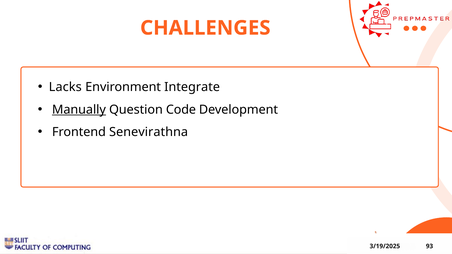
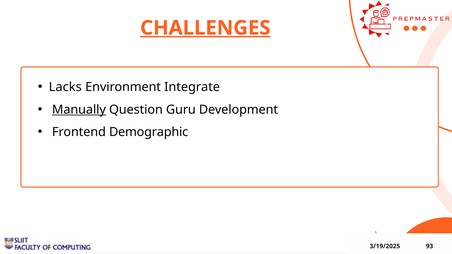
CHALLENGES underline: none -> present (205, 28)
Code: Code -> Guru (181, 110)
Senevirathna: Senevirathna -> Demographic (149, 132)
